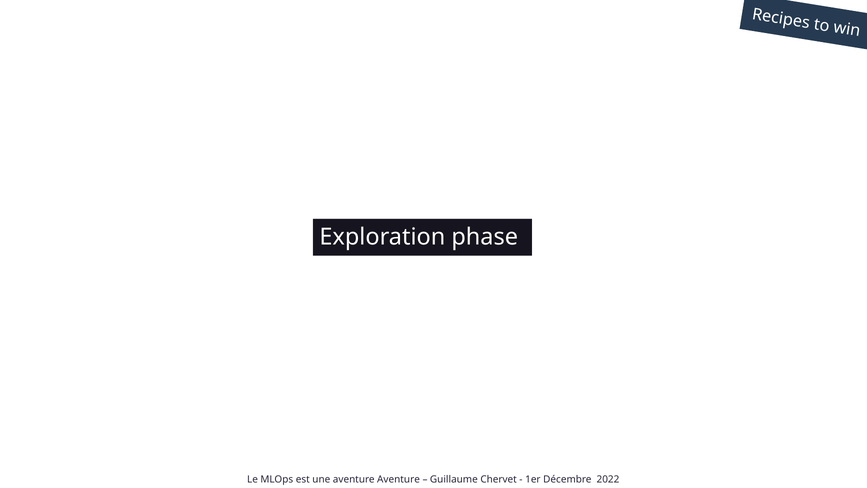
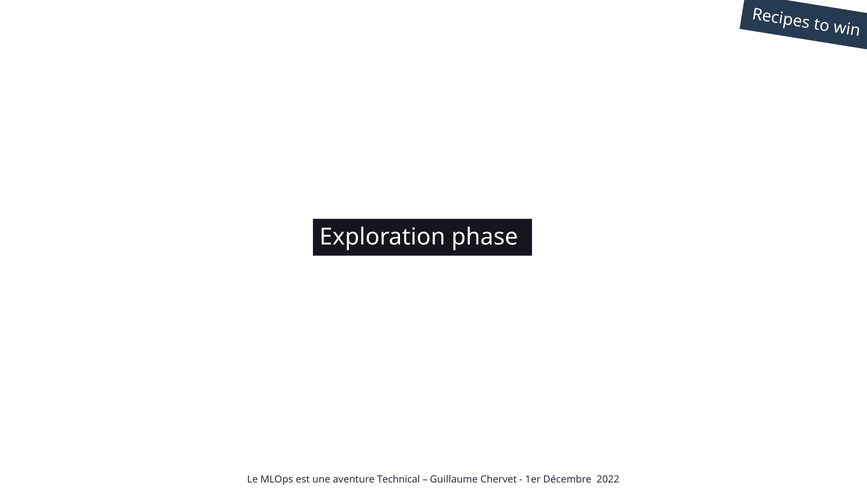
aventure Aventure: Aventure -> Technical (399, 479)
